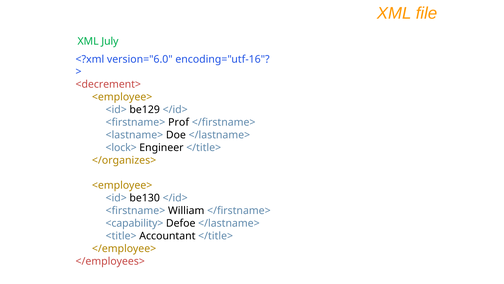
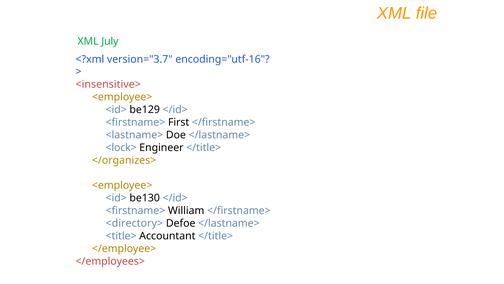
version="6.0: version="6.0 -> version="3.7 (140, 59)
<decrement>: <decrement> -> <insensitive> (108, 84)
Prof: Prof -> First (179, 122)
<capability>: <capability> -> <directory> (134, 223)
